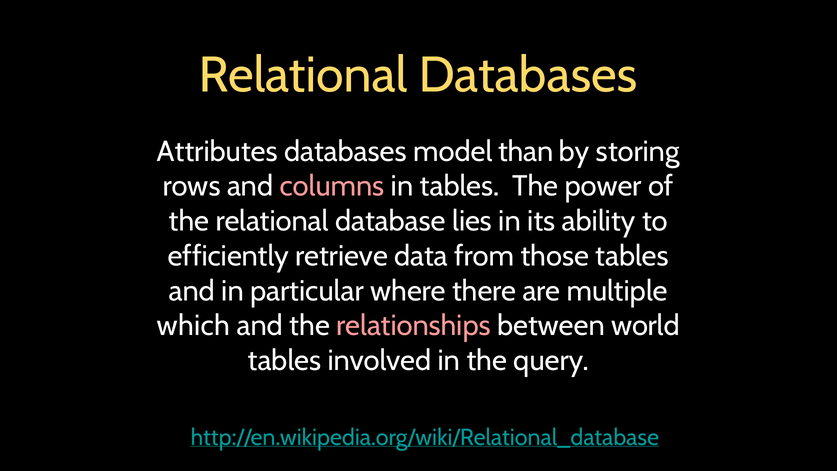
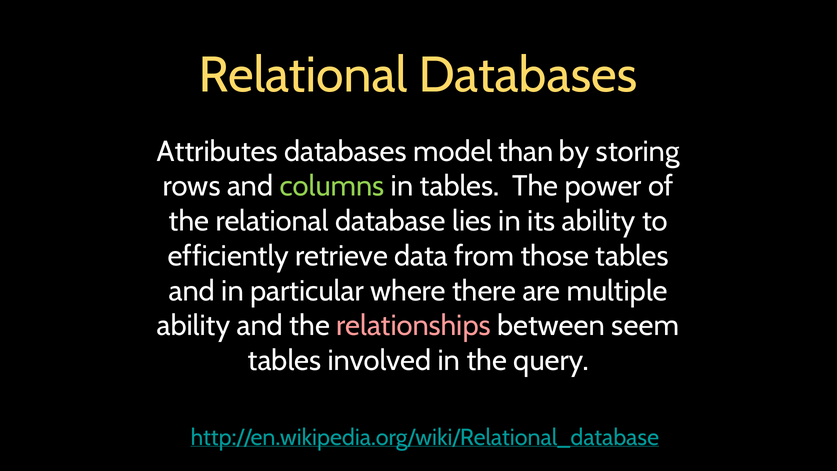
columns colour: pink -> light green (332, 186)
which: which -> ability (194, 326)
world: world -> seem (645, 326)
